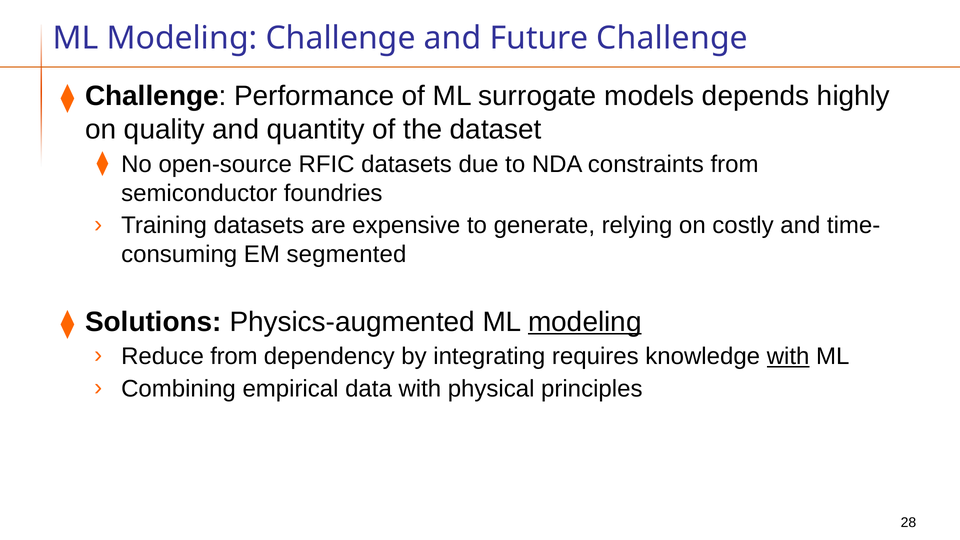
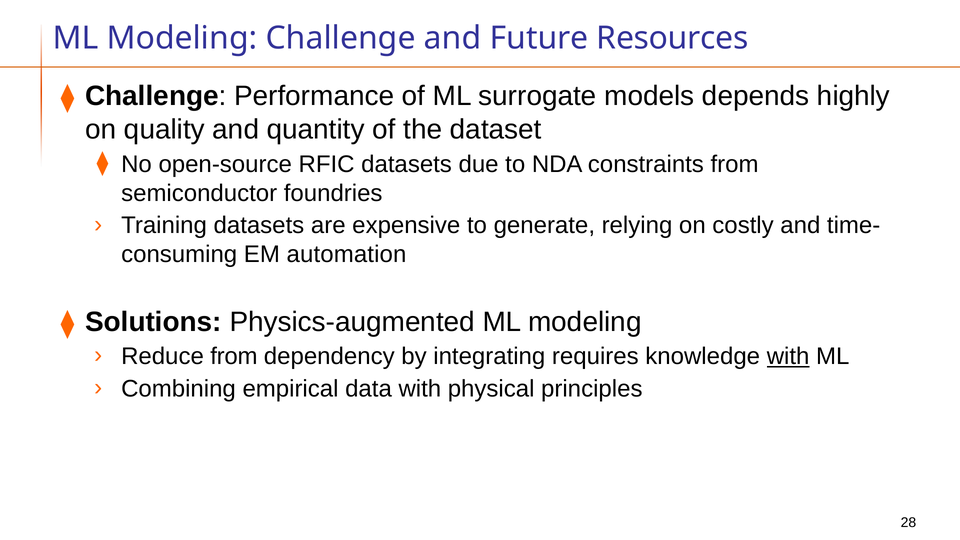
Future Challenge: Challenge -> Resources (672, 38)
segmented: segmented -> automation (346, 254)
modeling underline: present -> none (585, 322)
